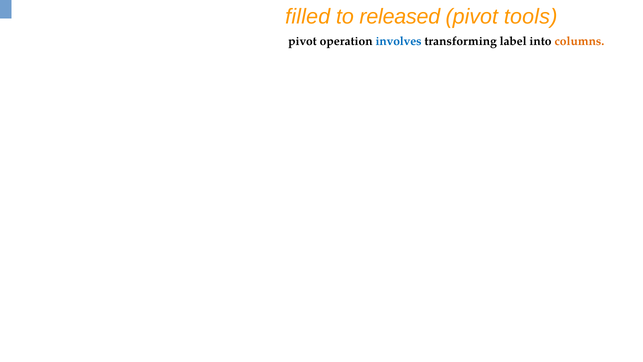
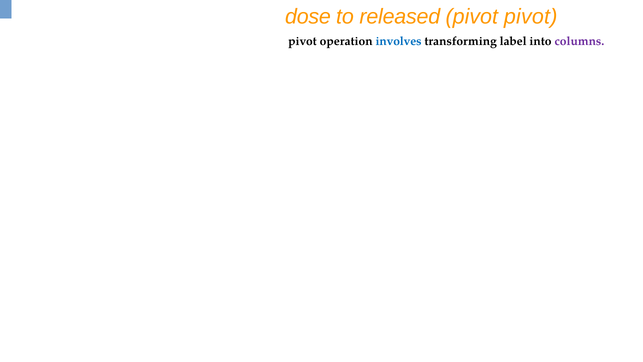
filled: filled -> dose (308, 17)
tools: tools -> pivot (531, 17)
columns colour: orange -> purple (579, 41)
